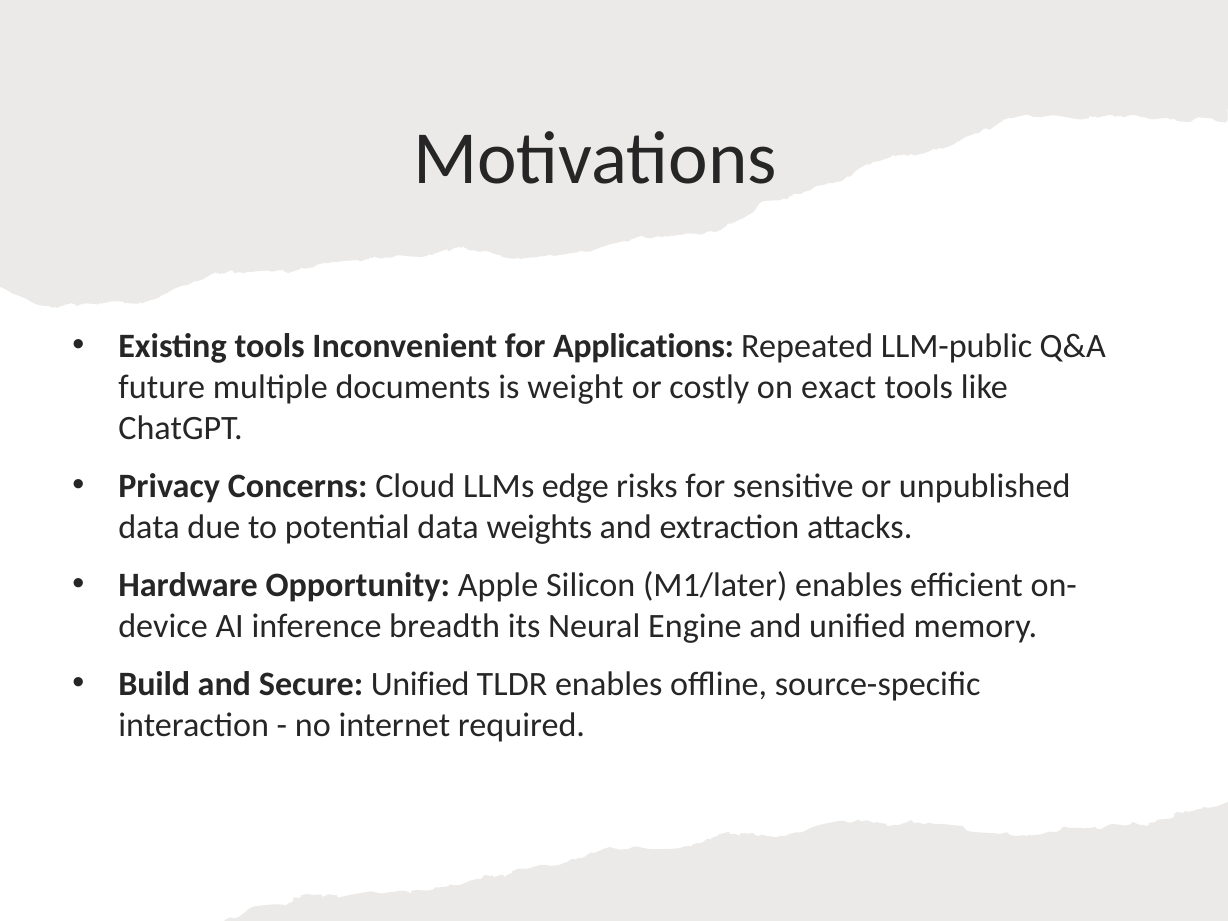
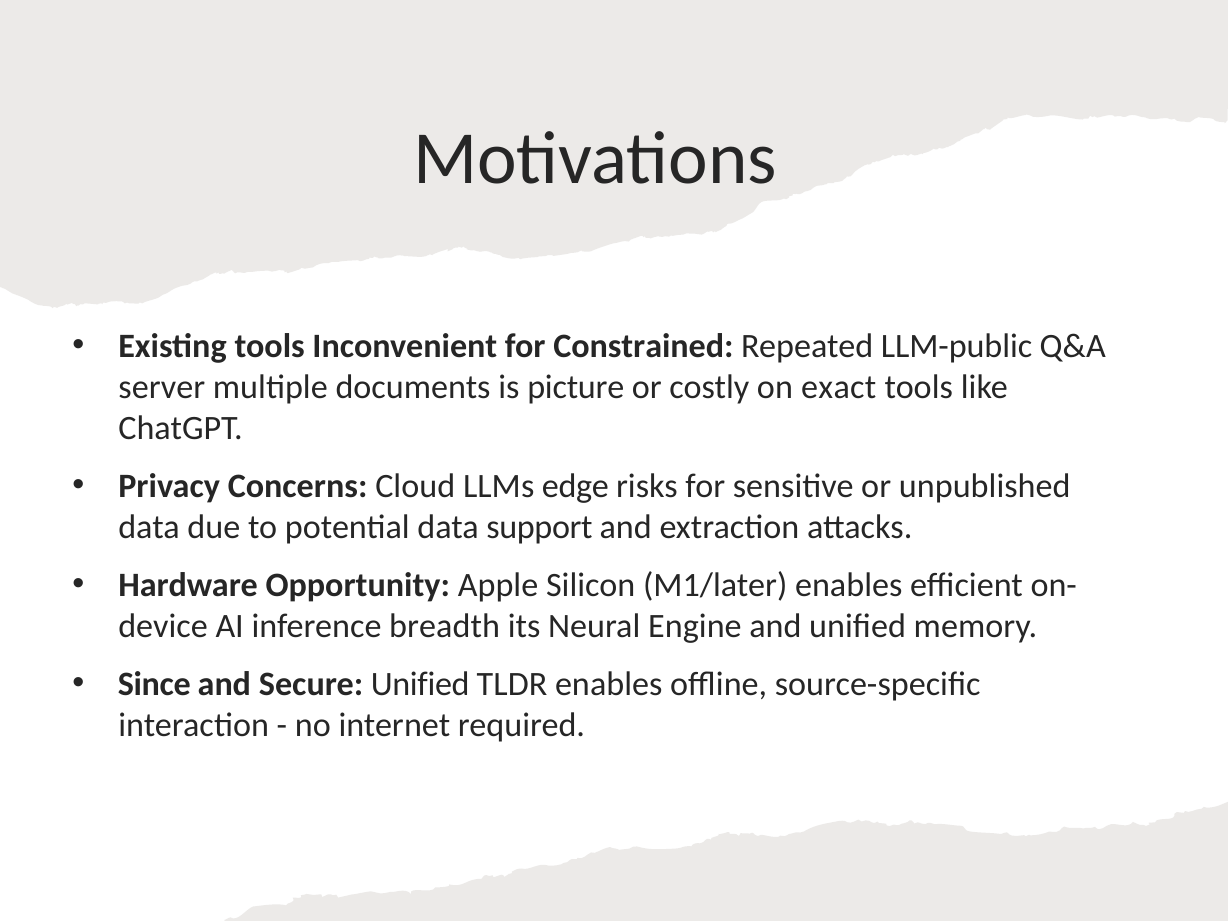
Applications: Applications -> Constrained (643, 346)
future: future -> server (162, 387)
weight: weight -> picture (576, 387)
weights: weights -> support (539, 527)
Build: Build -> Since (154, 684)
